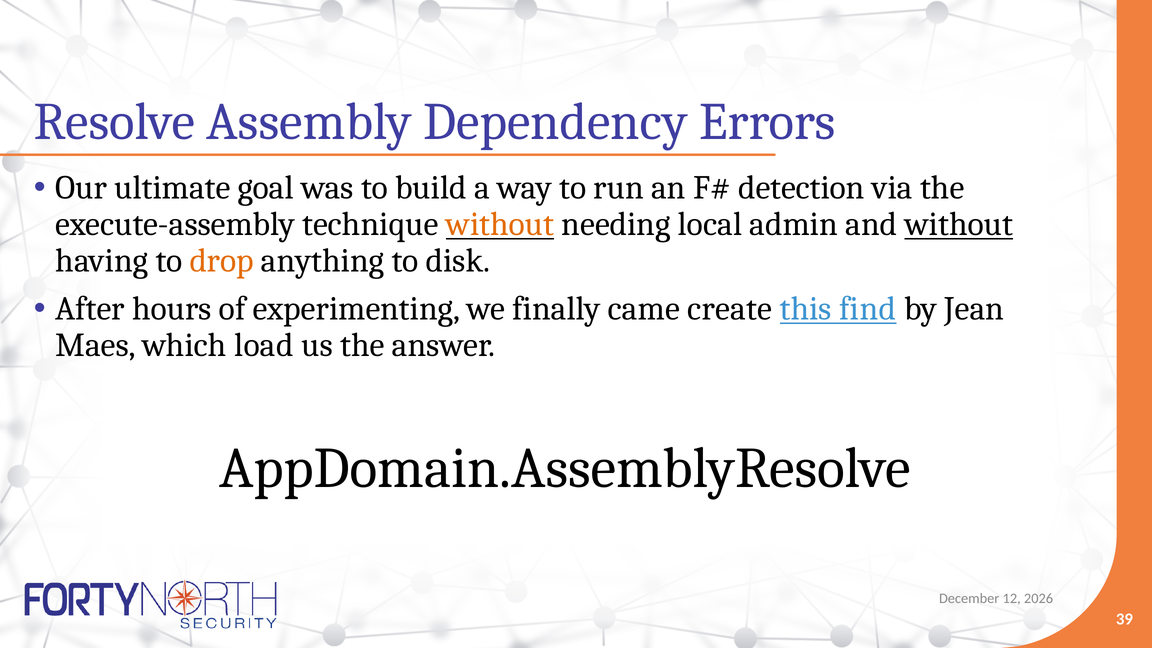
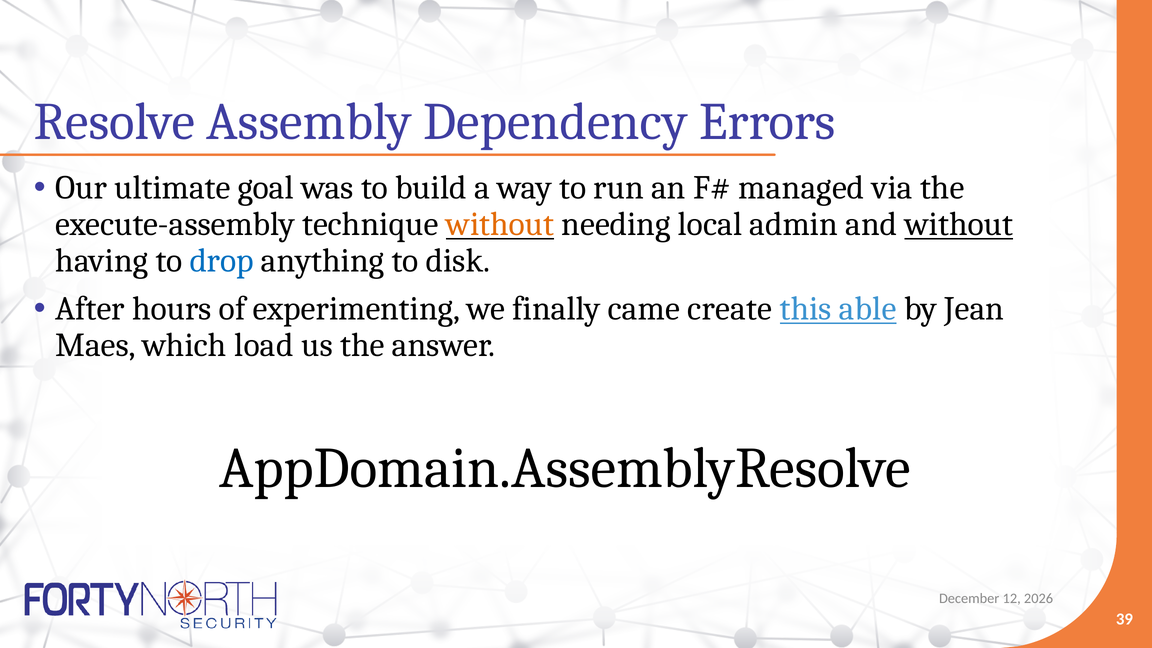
detection: detection -> managed (801, 188)
drop colour: orange -> blue (222, 260)
find: find -> able (868, 309)
